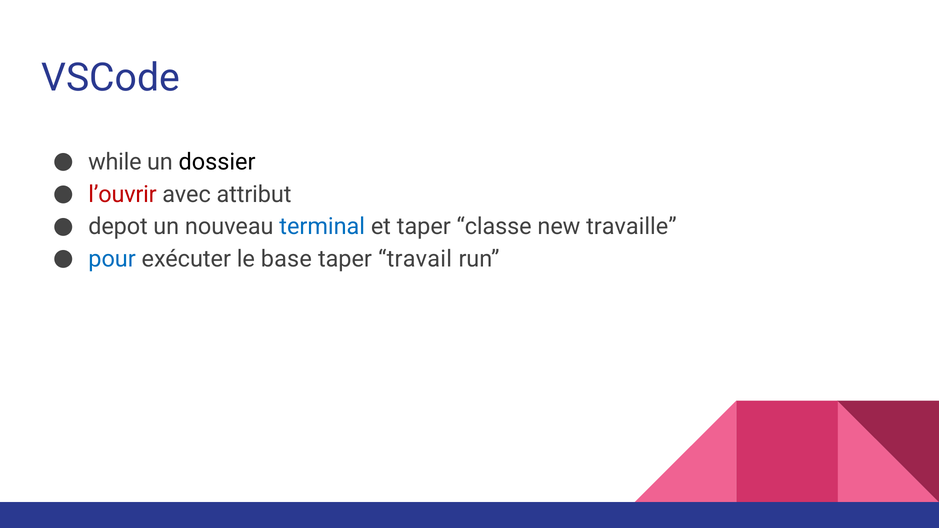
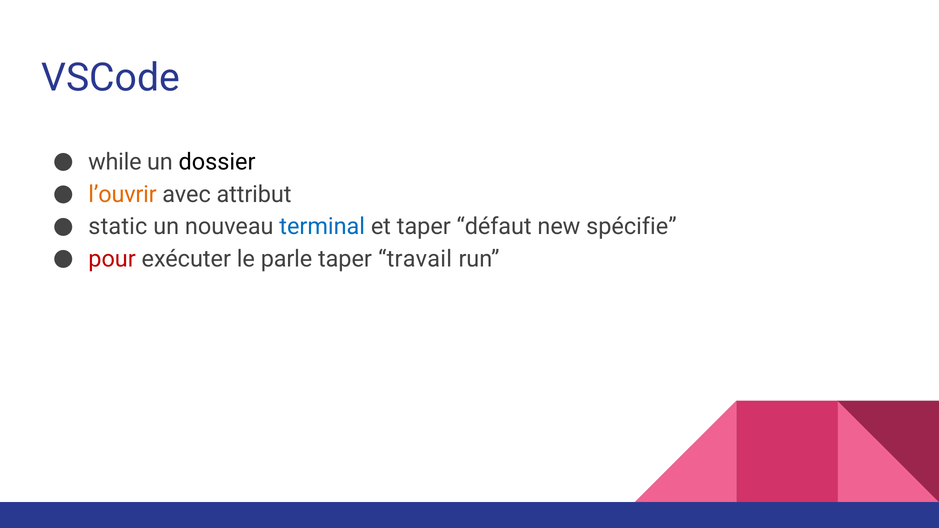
l’ouvrir colour: red -> orange (123, 194)
depot: depot -> static (118, 227)
classe: classe -> défaut (494, 227)
travaille: travaille -> spécifie (631, 227)
pour colour: blue -> red (112, 259)
base: base -> parle (287, 259)
